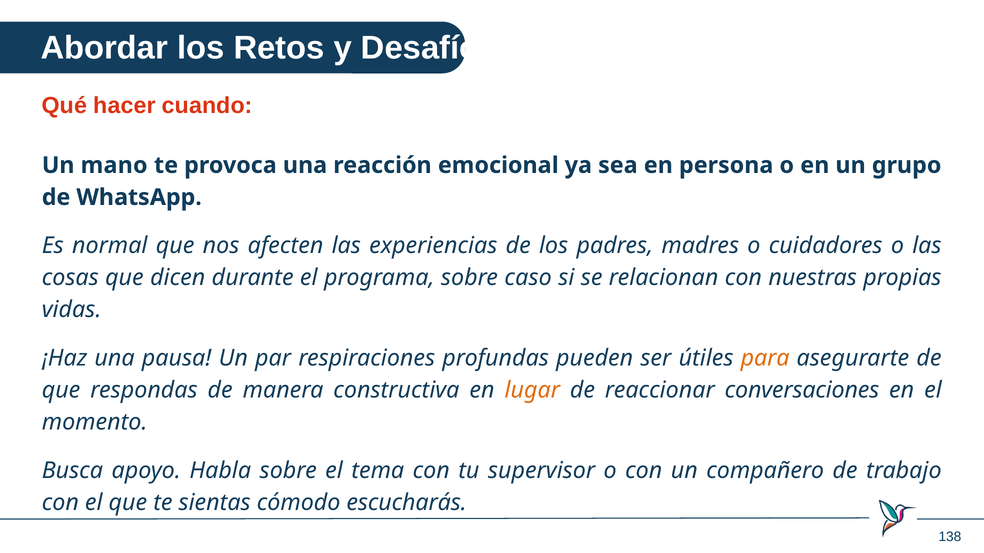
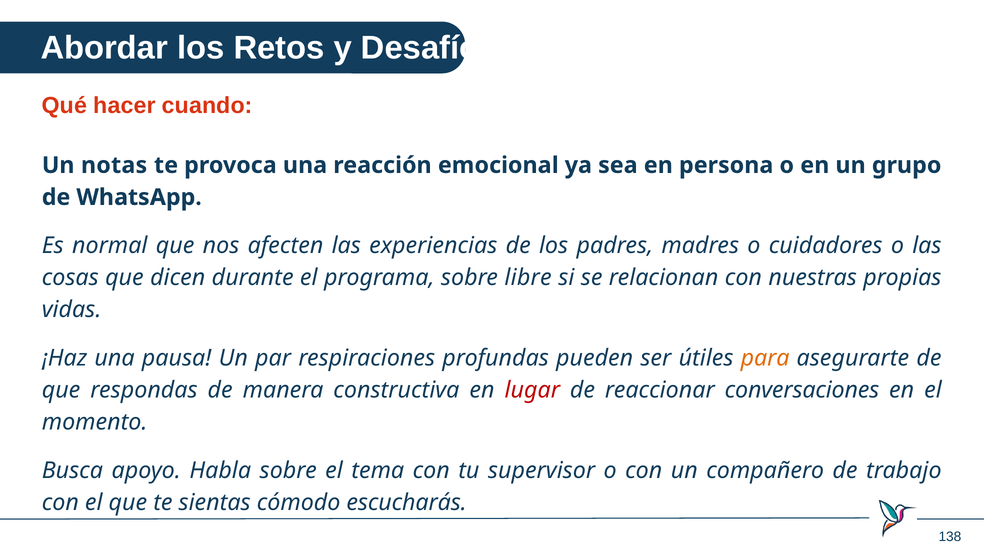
mano: mano -> notas (114, 165)
caso: caso -> libre (528, 278)
lugar colour: orange -> red (532, 390)
